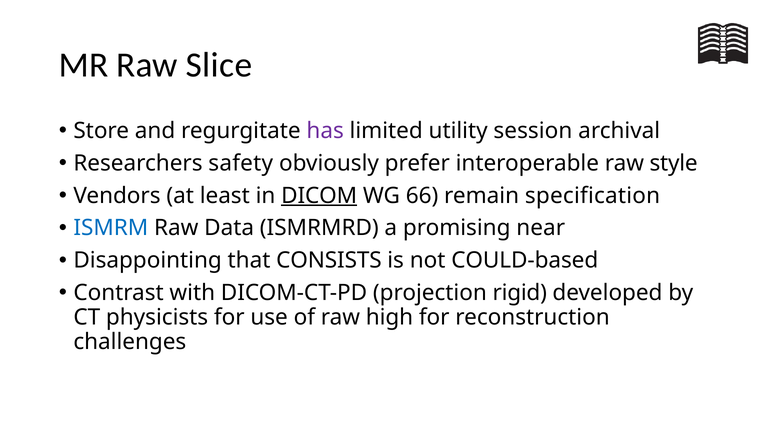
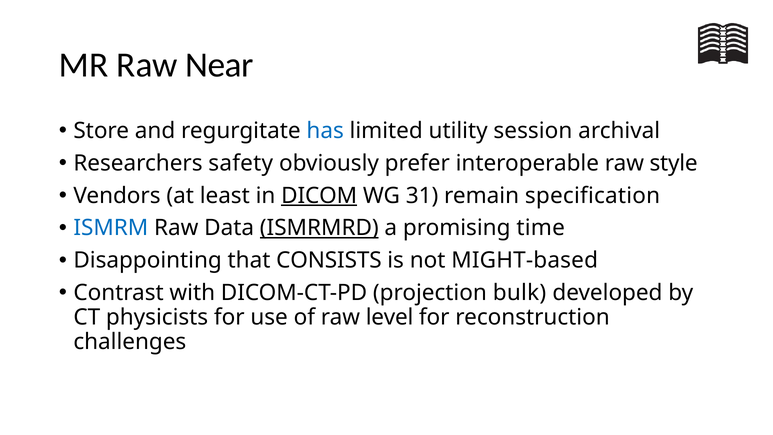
Slice: Slice -> Near (219, 65)
has colour: purple -> blue (325, 131)
66: 66 -> 31 (422, 196)
ISMRMRD underline: none -> present (319, 228)
near: near -> time (541, 228)
COULD-based: COULD-based -> MIGHT-based (525, 260)
rigid: rigid -> bulk (520, 293)
high: high -> level (390, 317)
